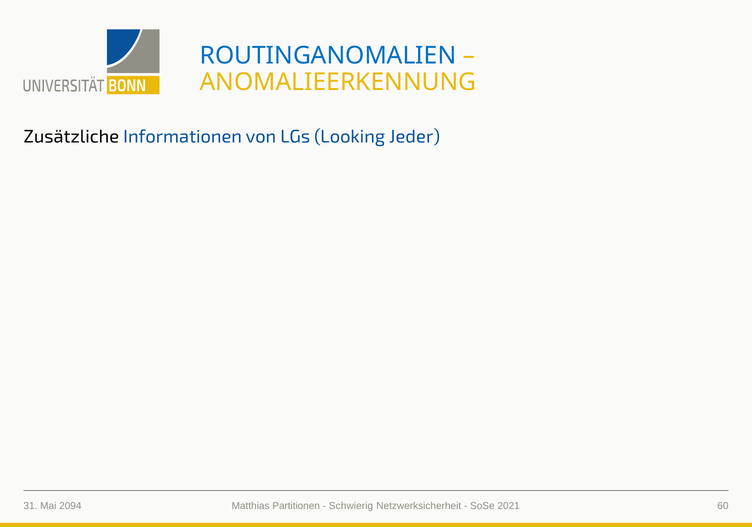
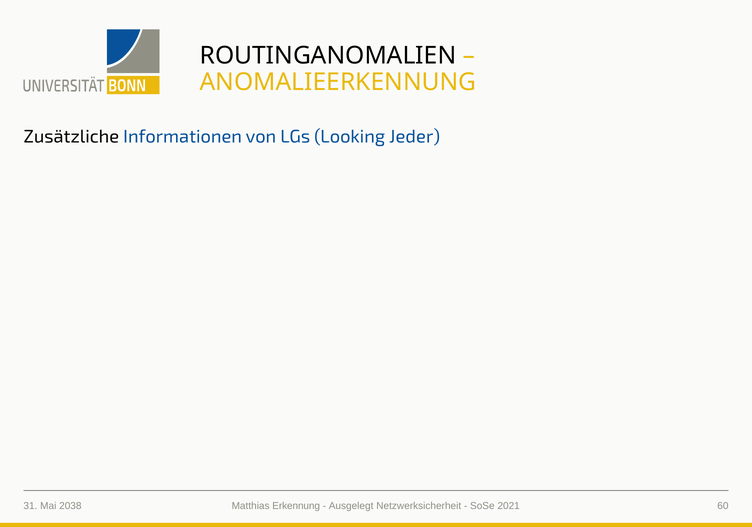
ROUTINGANOMALIEN colour: blue -> black (328, 56)
2094: 2094 -> 2038 (70, 506)
Partitionen: Partitionen -> Erkennung (296, 506)
Schwierig: Schwierig -> Ausgelegt (351, 506)
